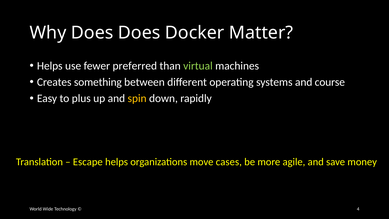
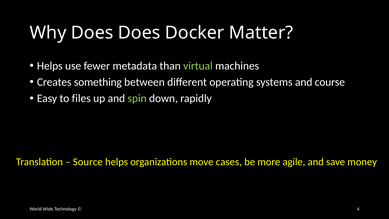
preferred: preferred -> metadata (135, 66)
plus: plus -> files (81, 98)
spin colour: yellow -> light green (137, 98)
Escape: Escape -> Source (88, 162)
